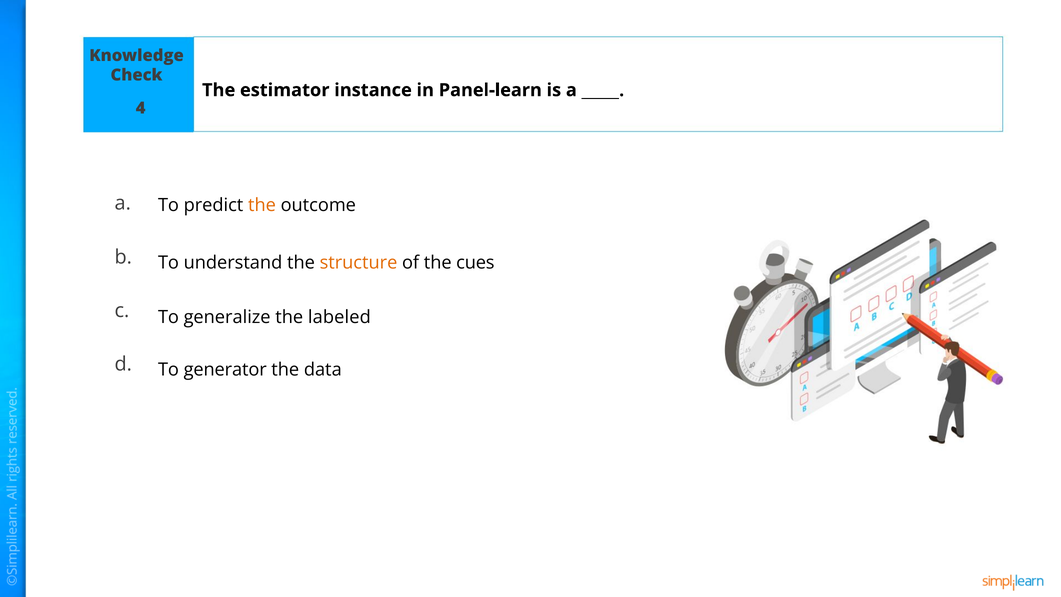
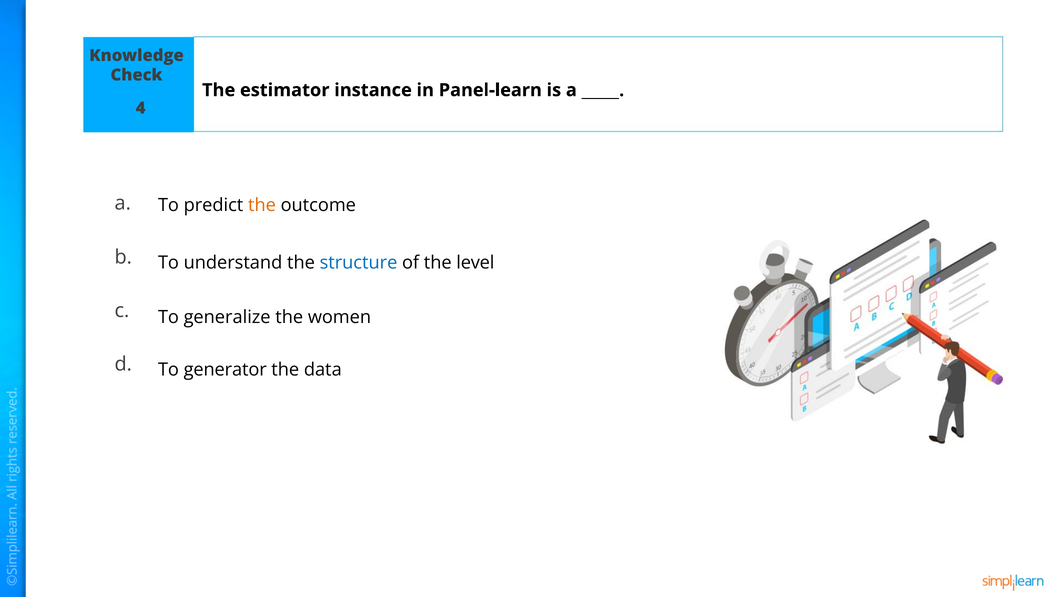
structure colour: orange -> blue (359, 263)
cues: cues -> level (475, 263)
labeled: labeled -> women (339, 317)
